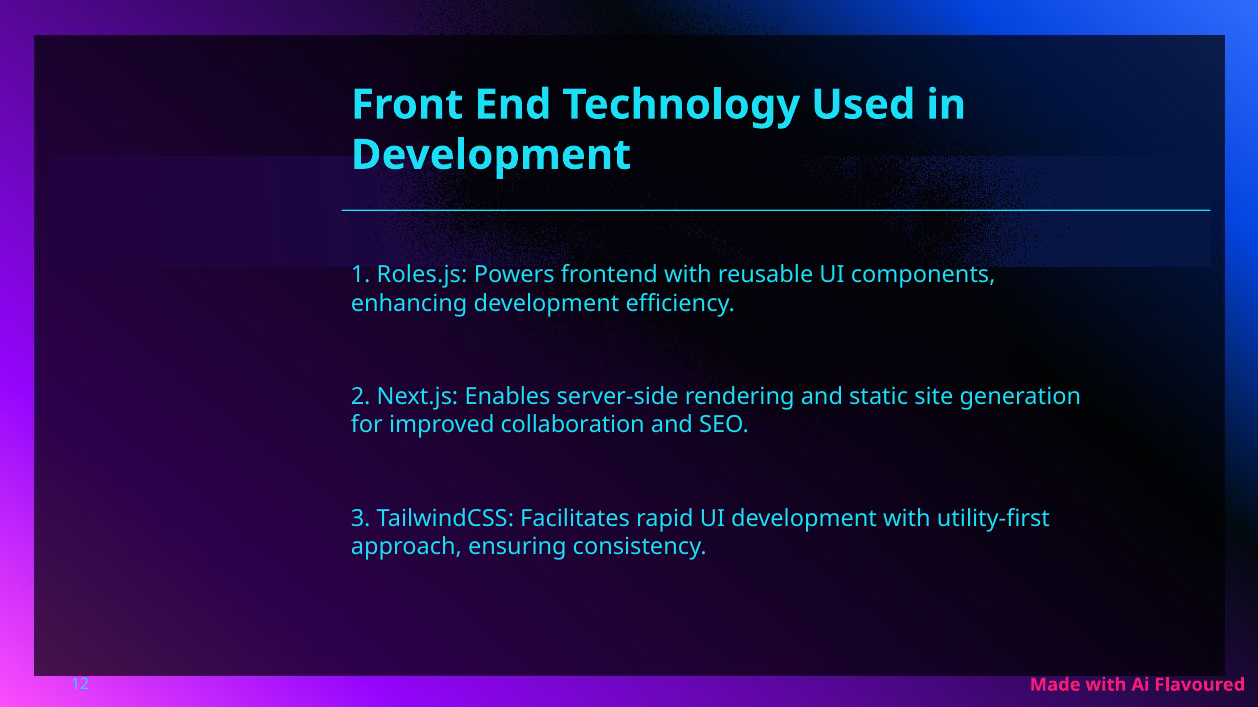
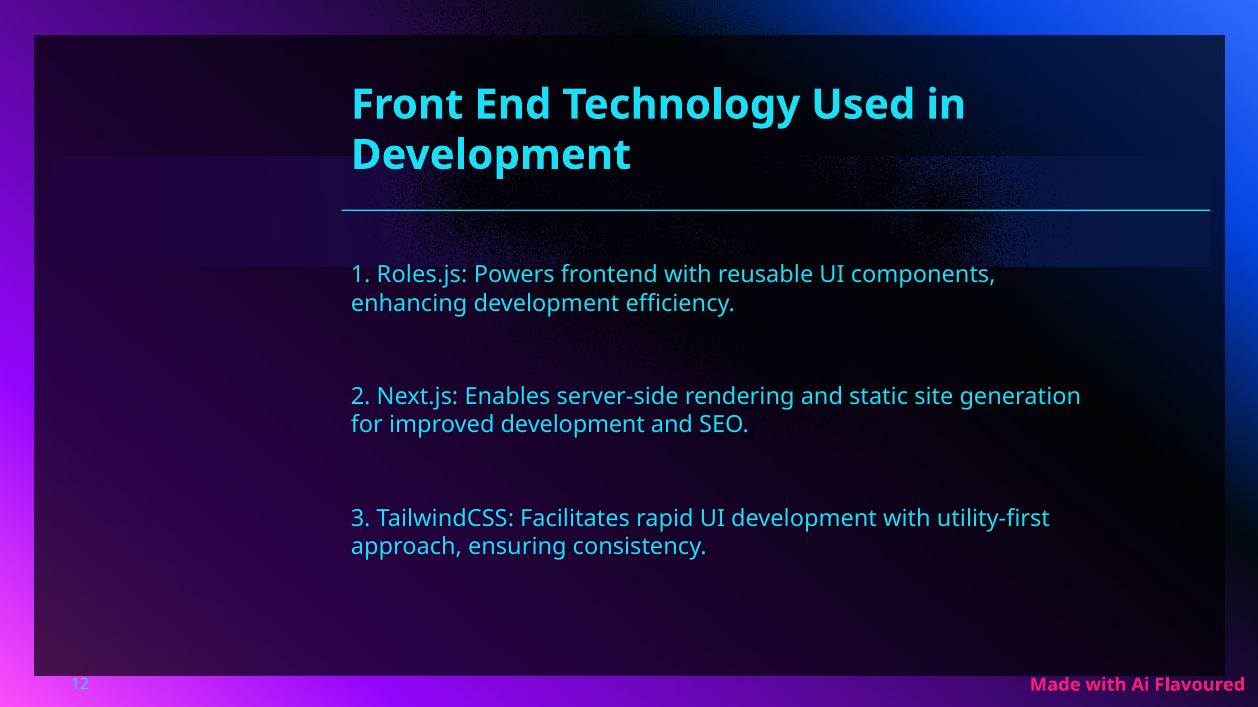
improved collaboration: collaboration -> development (573, 426)
